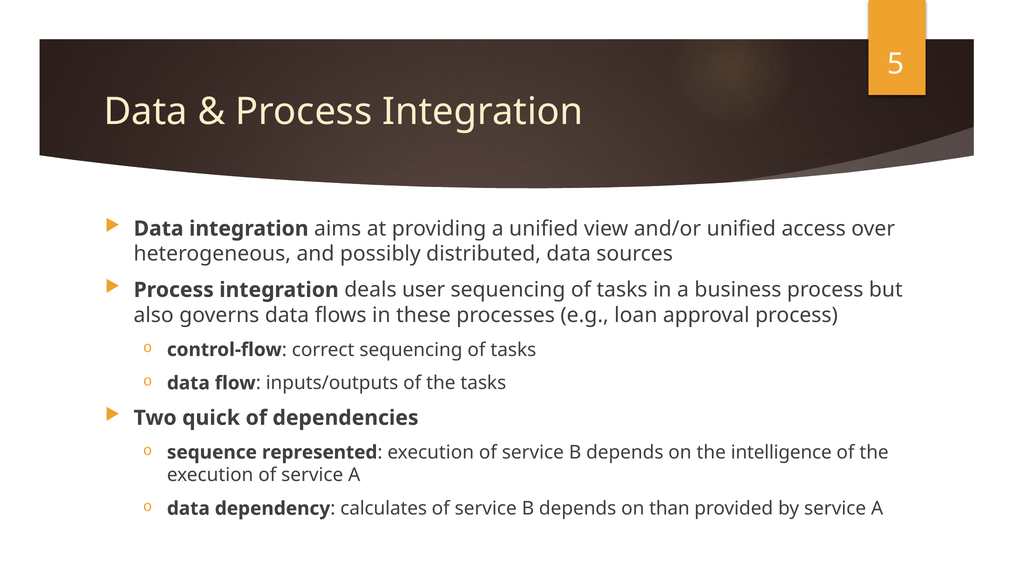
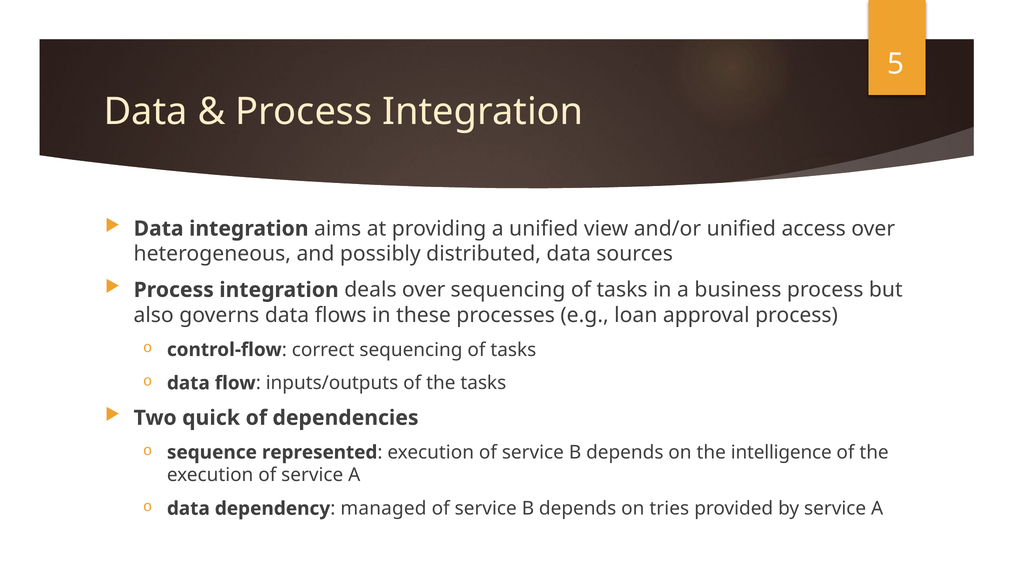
deals user: user -> over (424, 290)
calculates: calculates -> managed (383, 509)
than: than -> tries (669, 509)
